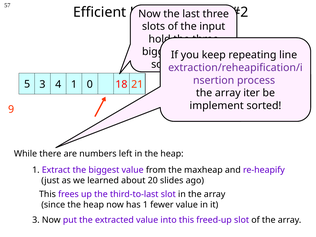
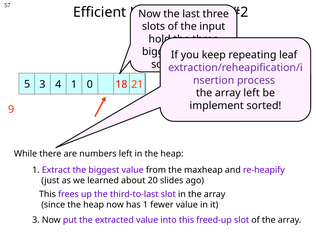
line: line -> leaf (288, 55)
iter: iter -> left (252, 93)
